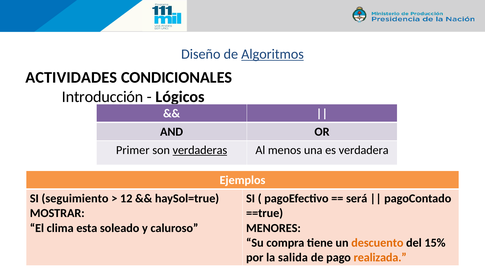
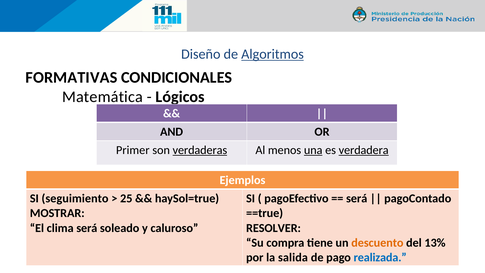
ACTIVIDADES: ACTIVIDADES -> FORMATIVAS (71, 77)
Introducción: Introducción -> Matemática (102, 97)
una underline: none -> present (313, 150)
verdadera underline: none -> present (364, 150)
12: 12 -> 25 (126, 198)
clima esta: esta -> será (87, 228)
MENORES: MENORES -> RESOLVER (274, 228)
15%: 15% -> 13% (435, 243)
realizada colour: orange -> blue (380, 257)
